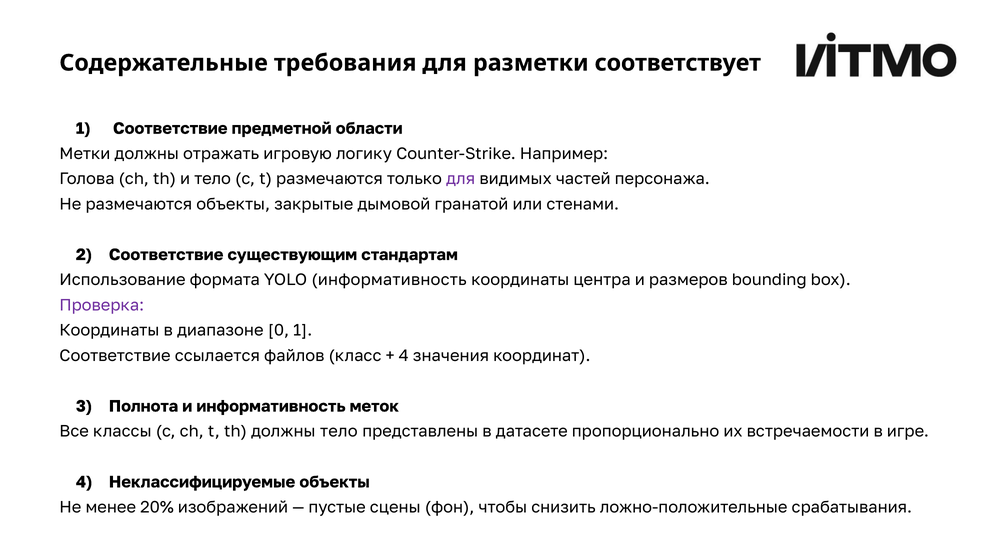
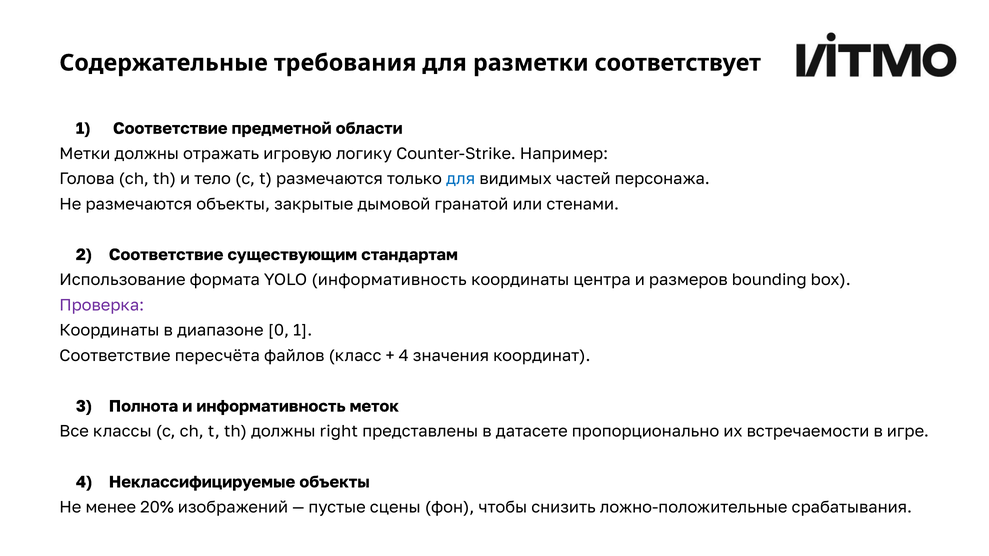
для colour: purple -> blue (461, 179)
ссылается: ссылается -> пересчёта (217, 356)
должны тело: тело -> right (339, 432)
